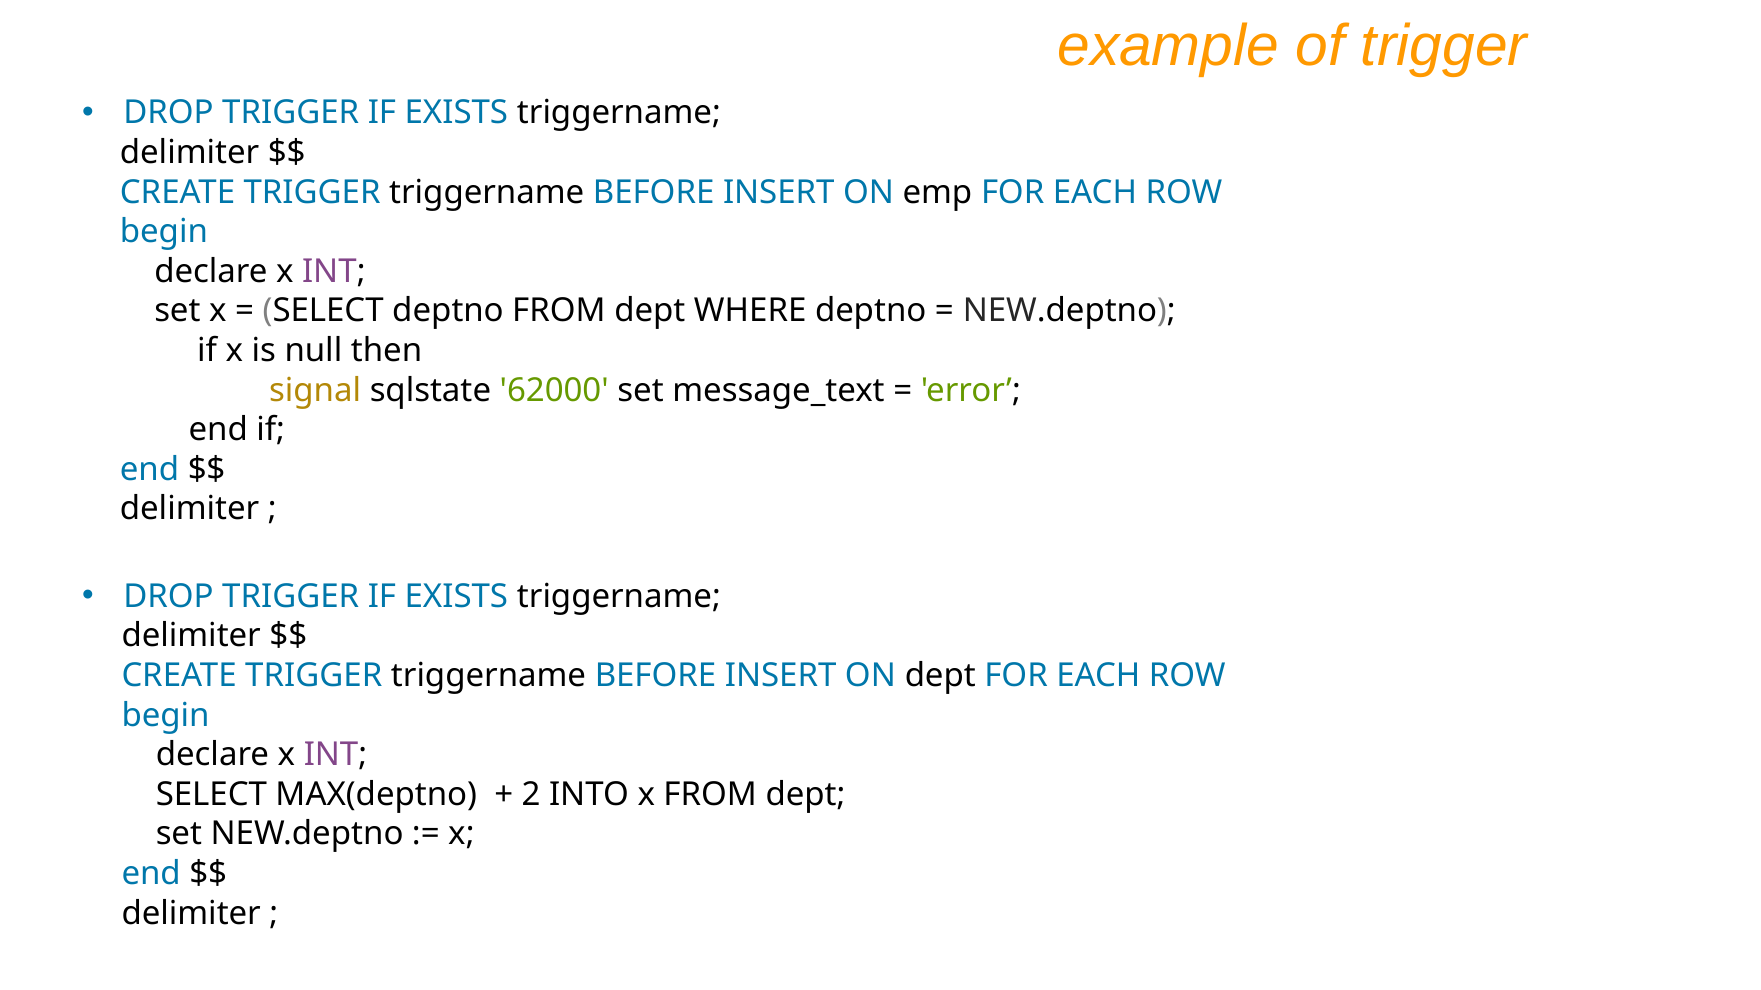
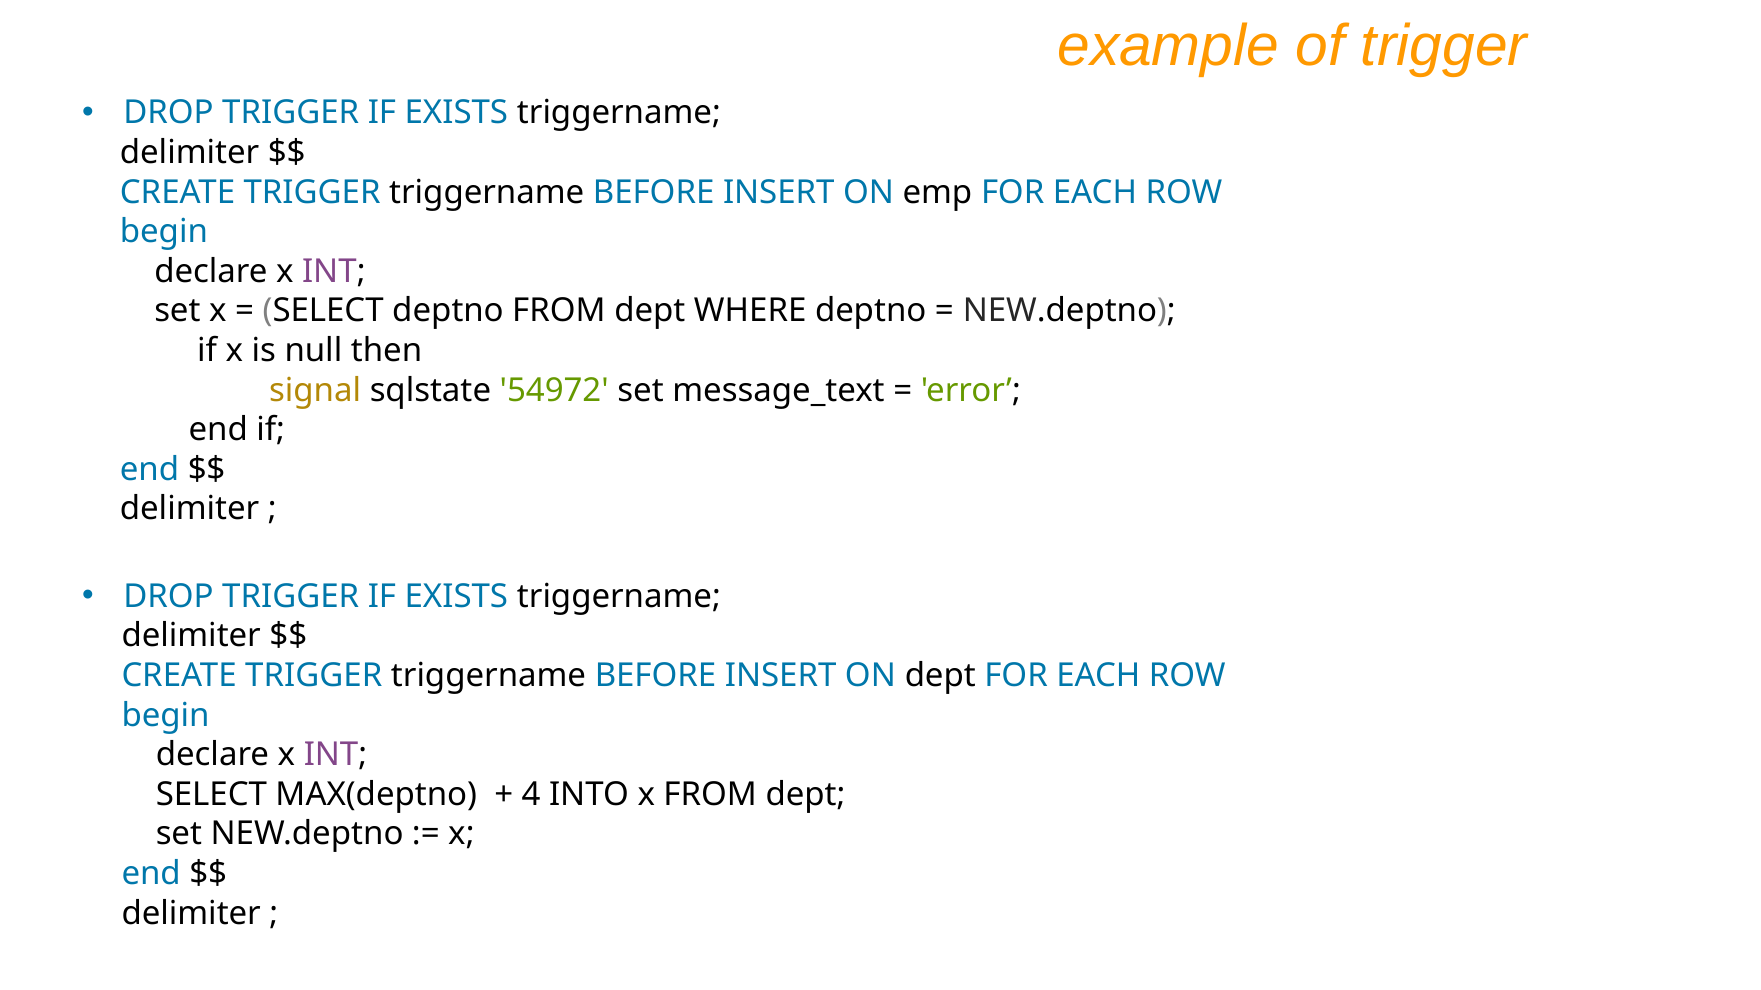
62000: 62000 -> 54972 (554, 390)
2: 2 -> 4 (531, 795)
